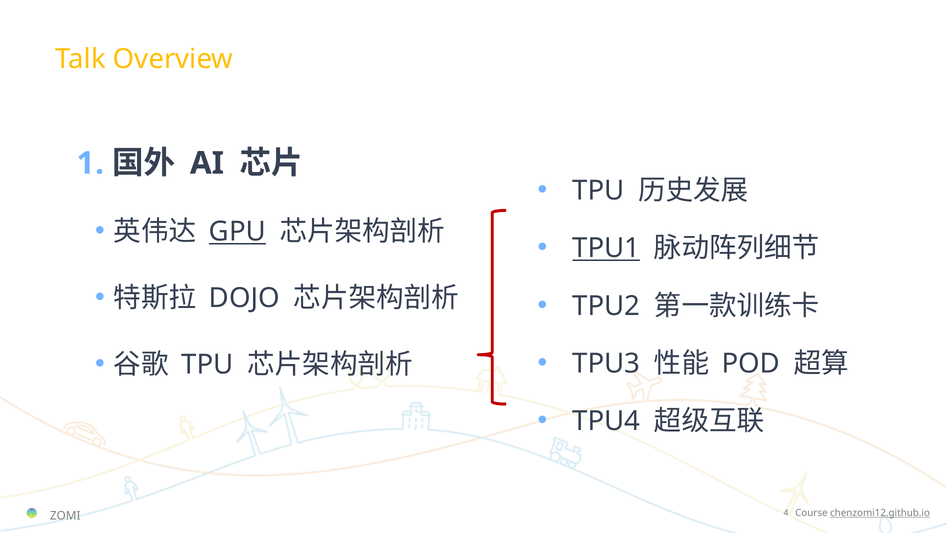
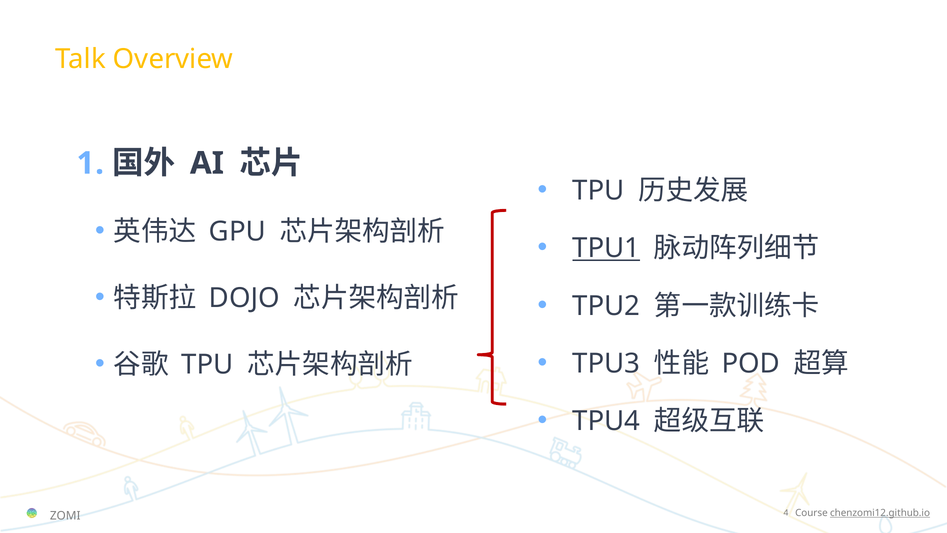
GPU underline: present -> none (237, 232)
